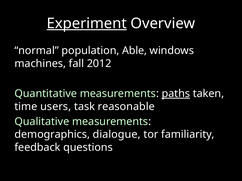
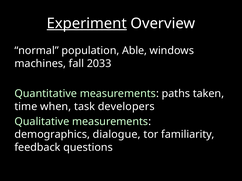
2012: 2012 -> 2033 (99, 64)
paths underline: present -> none (176, 94)
users: users -> when (56, 107)
reasonable: reasonable -> developers (126, 107)
